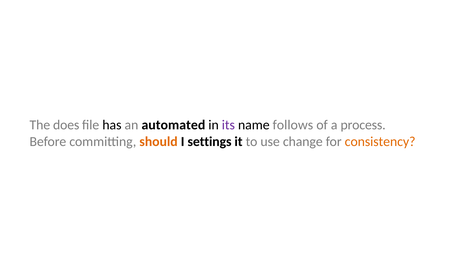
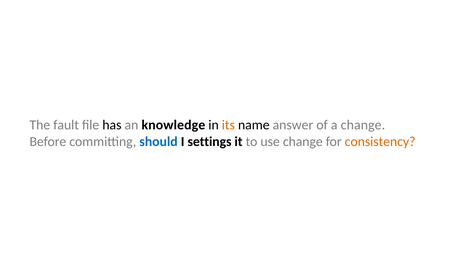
does: does -> fault (66, 125)
automated: automated -> knowledge (173, 125)
its colour: purple -> orange (228, 125)
follows: follows -> answer (293, 125)
a process: process -> change (363, 125)
should colour: orange -> blue (159, 141)
